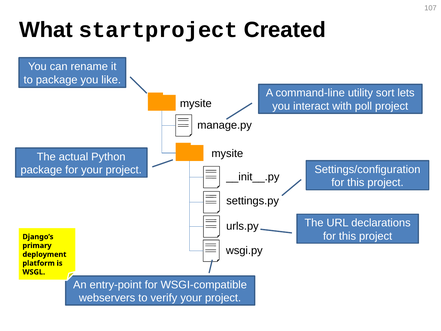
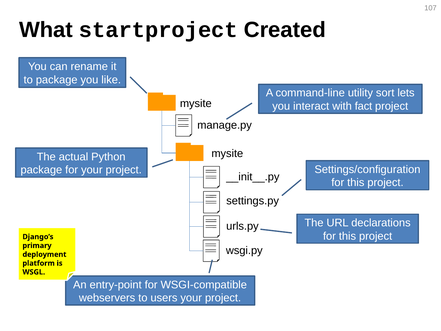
poll: poll -> fact (364, 106)
verify: verify -> users (164, 298)
